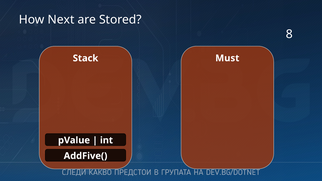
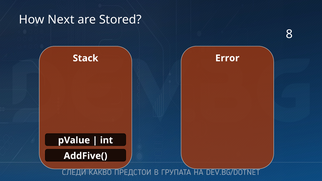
Must: Must -> Error (227, 58)
